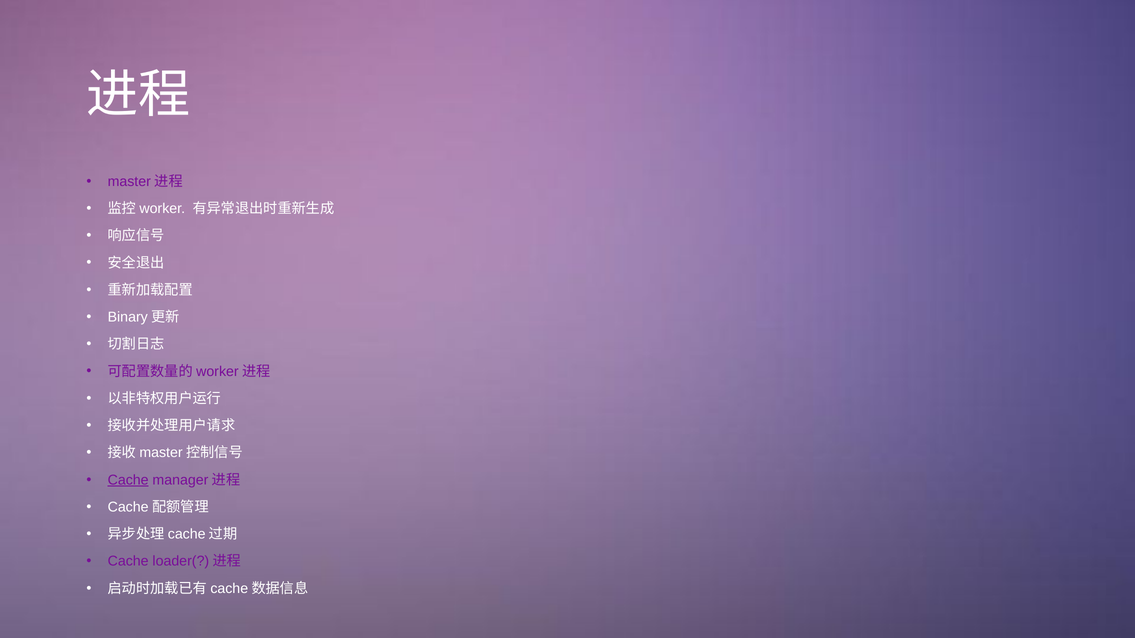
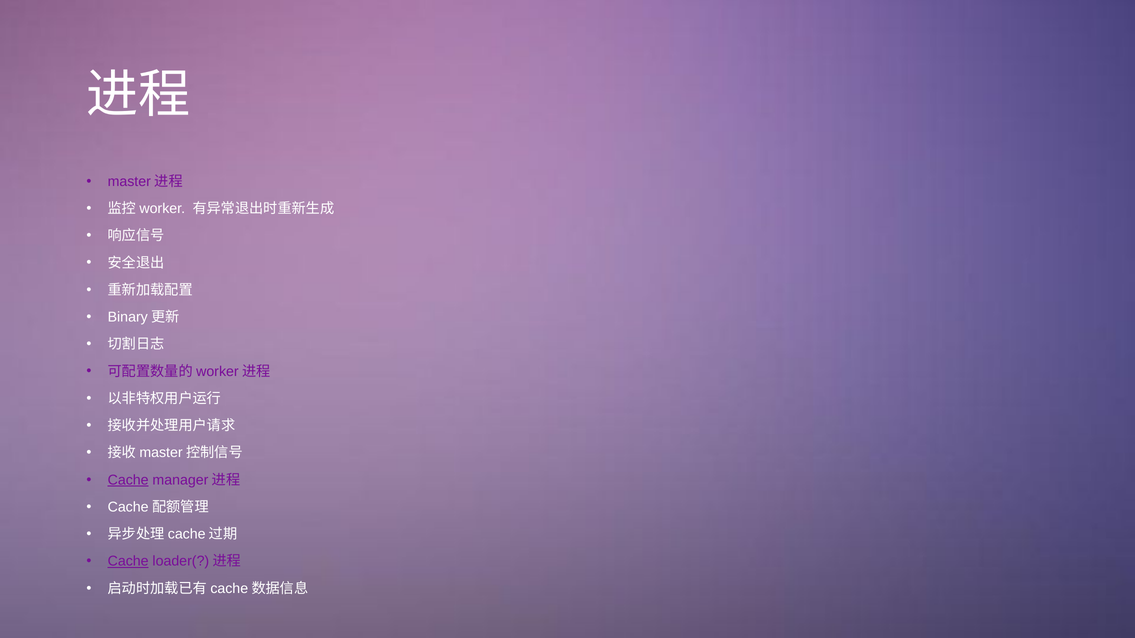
Cache underline: none -> present (128, 562)
